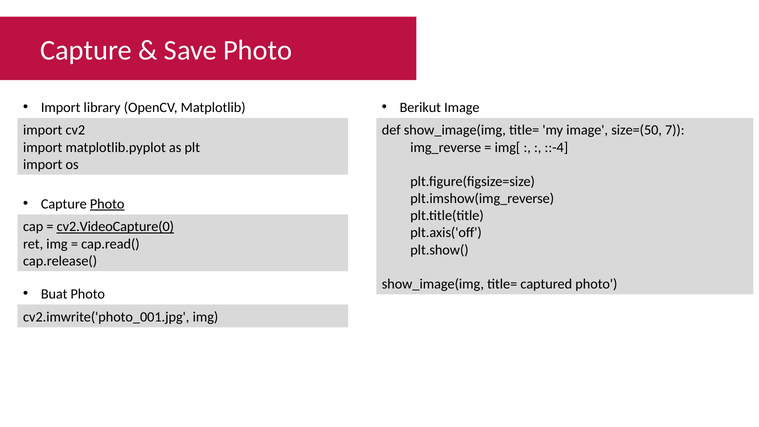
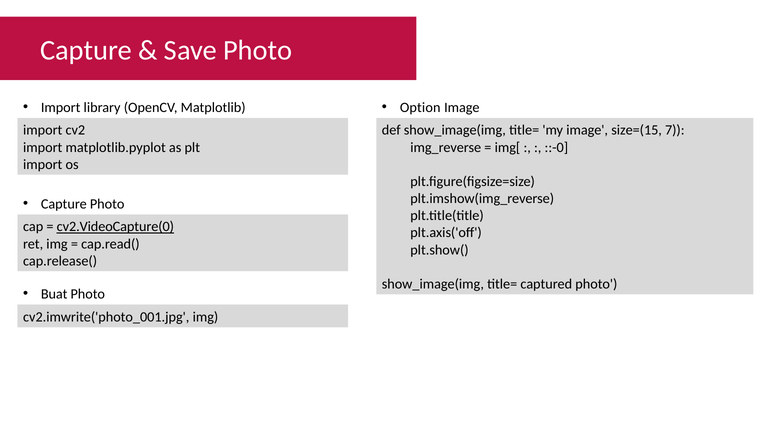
Berikut: Berikut -> Option (420, 107)
size=(50: size=(50 -> size=(15 (637, 130)
::-4: ::-4 -> ::-0 (556, 147)
Photo underline: present -> none (107, 204)
